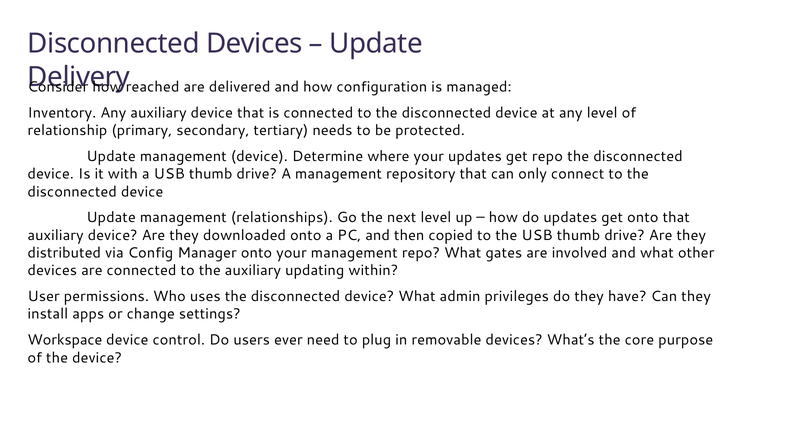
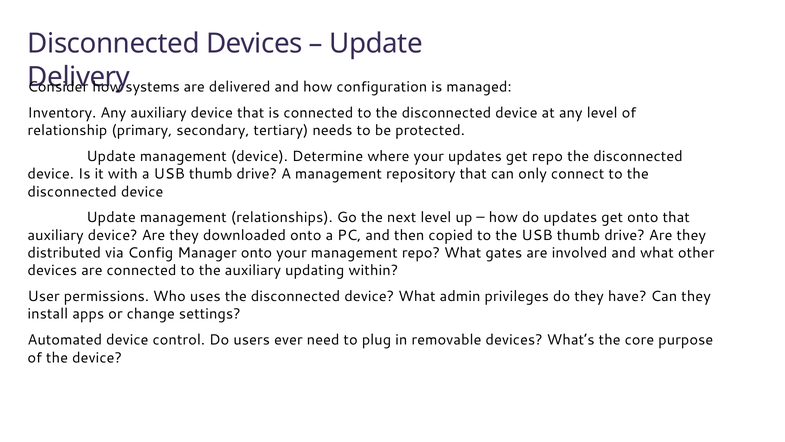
reached: reached -> systems (153, 87)
Workspace: Workspace -> Automated (65, 340)
